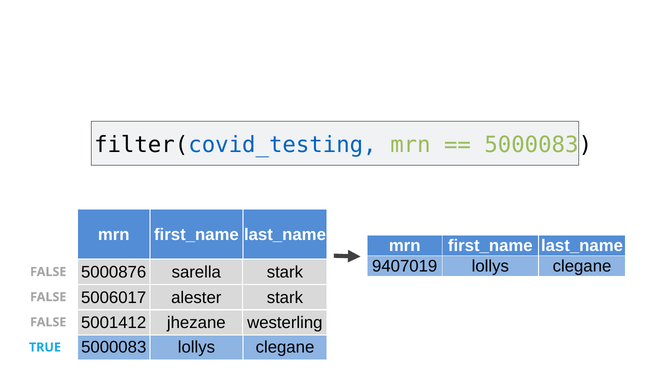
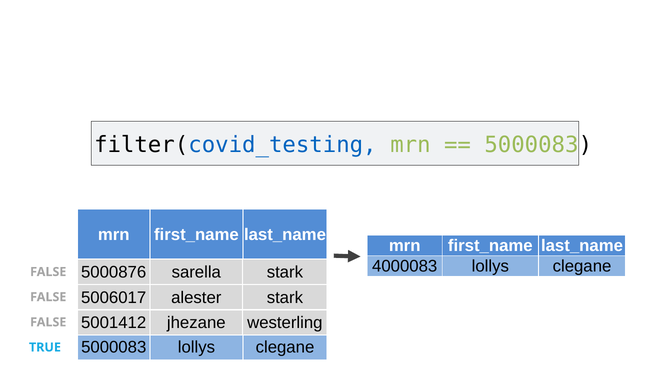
9407019: 9407019 -> 4000083 (405, 266)
